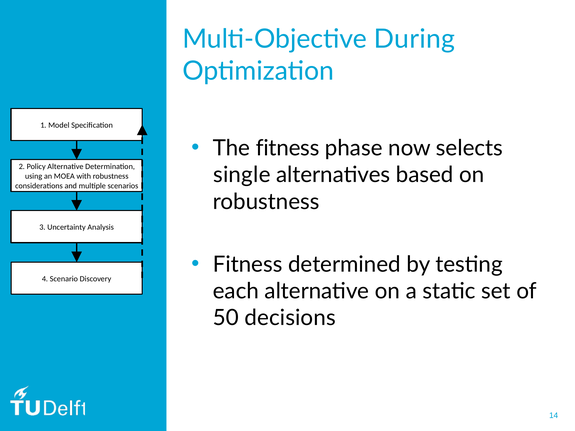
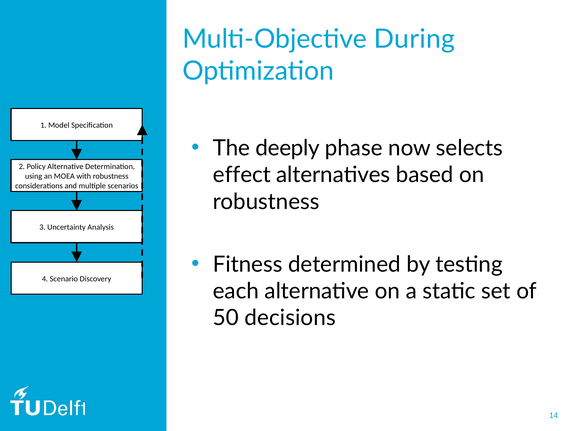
The fitness: fitness -> deeply (288, 148)
single: single -> effect (242, 175)
